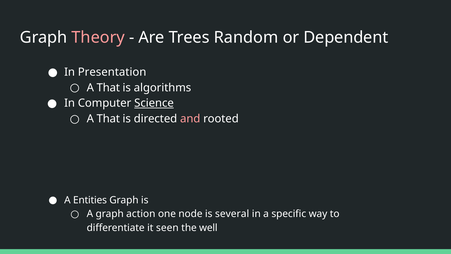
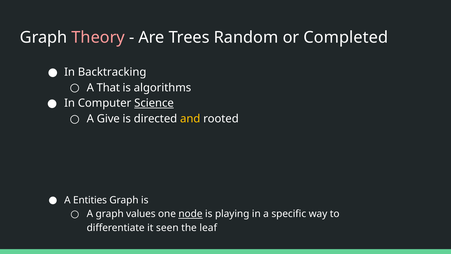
Dependent: Dependent -> Completed (346, 37)
Presentation: Presentation -> Backtracking (112, 72)
That: That -> Give (108, 119)
and colour: pink -> yellow (190, 119)
action: action -> values (141, 214)
node underline: none -> present (190, 214)
several: several -> playing (232, 214)
well: well -> leaf (208, 227)
